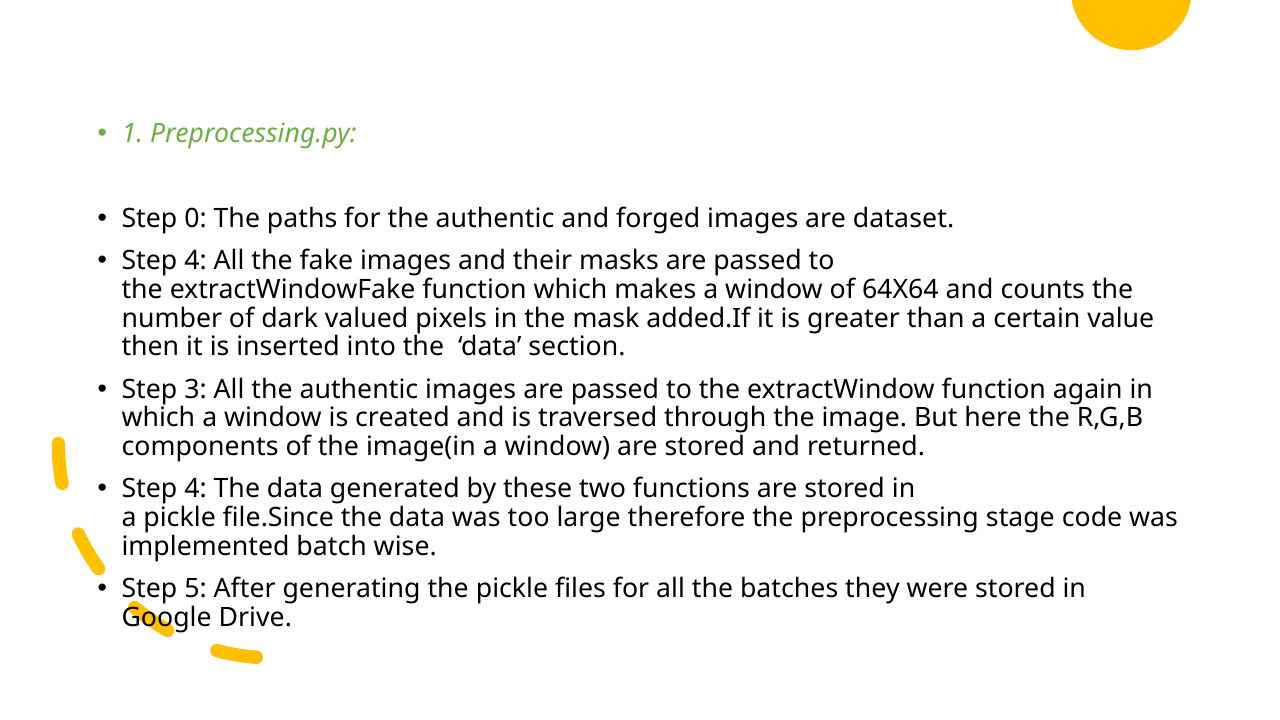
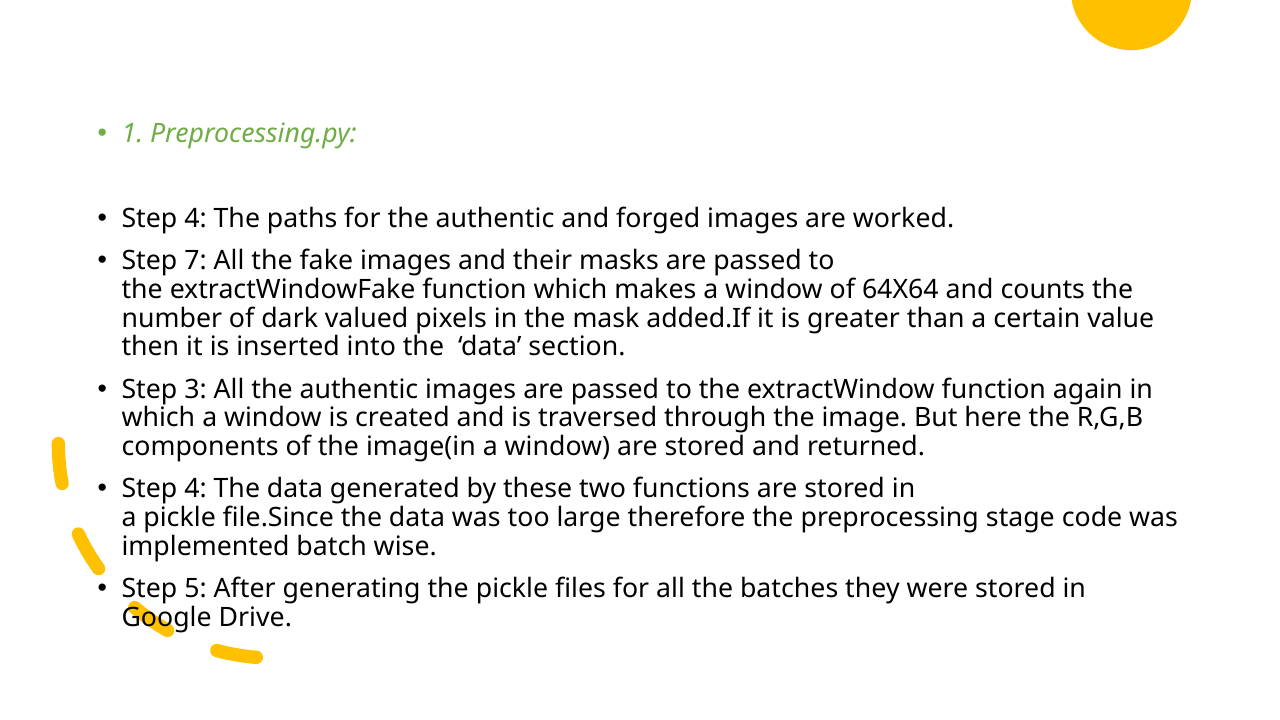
0: 0 -> 4 (195, 218)
dataset: dataset -> worked (904, 218)
4: 4 -> 7 (195, 261)
